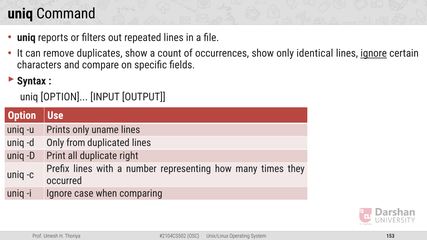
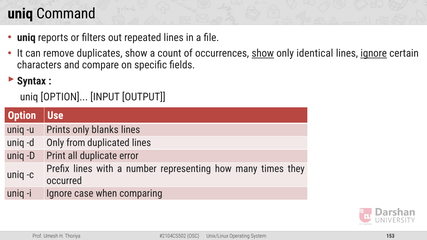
show underline: none -> present (263, 54)
uname: uname -> blanks (105, 130)
right: right -> error (129, 156)
